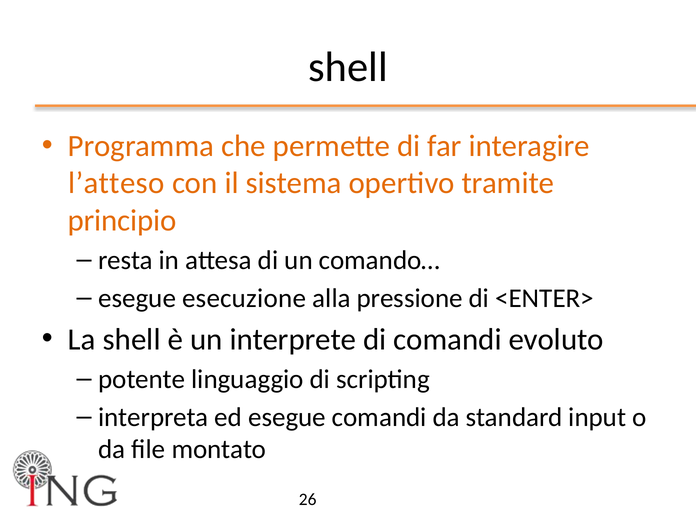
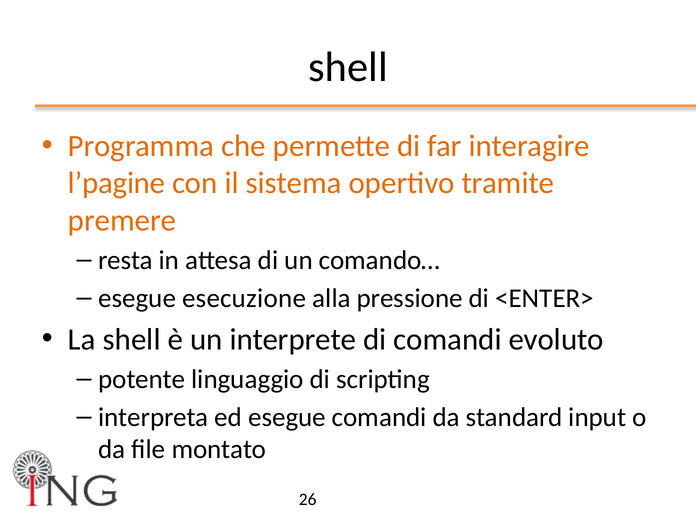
l’atteso: l’atteso -> l’pagine (117, 183)
principio: principio -> premere (122, 220)
